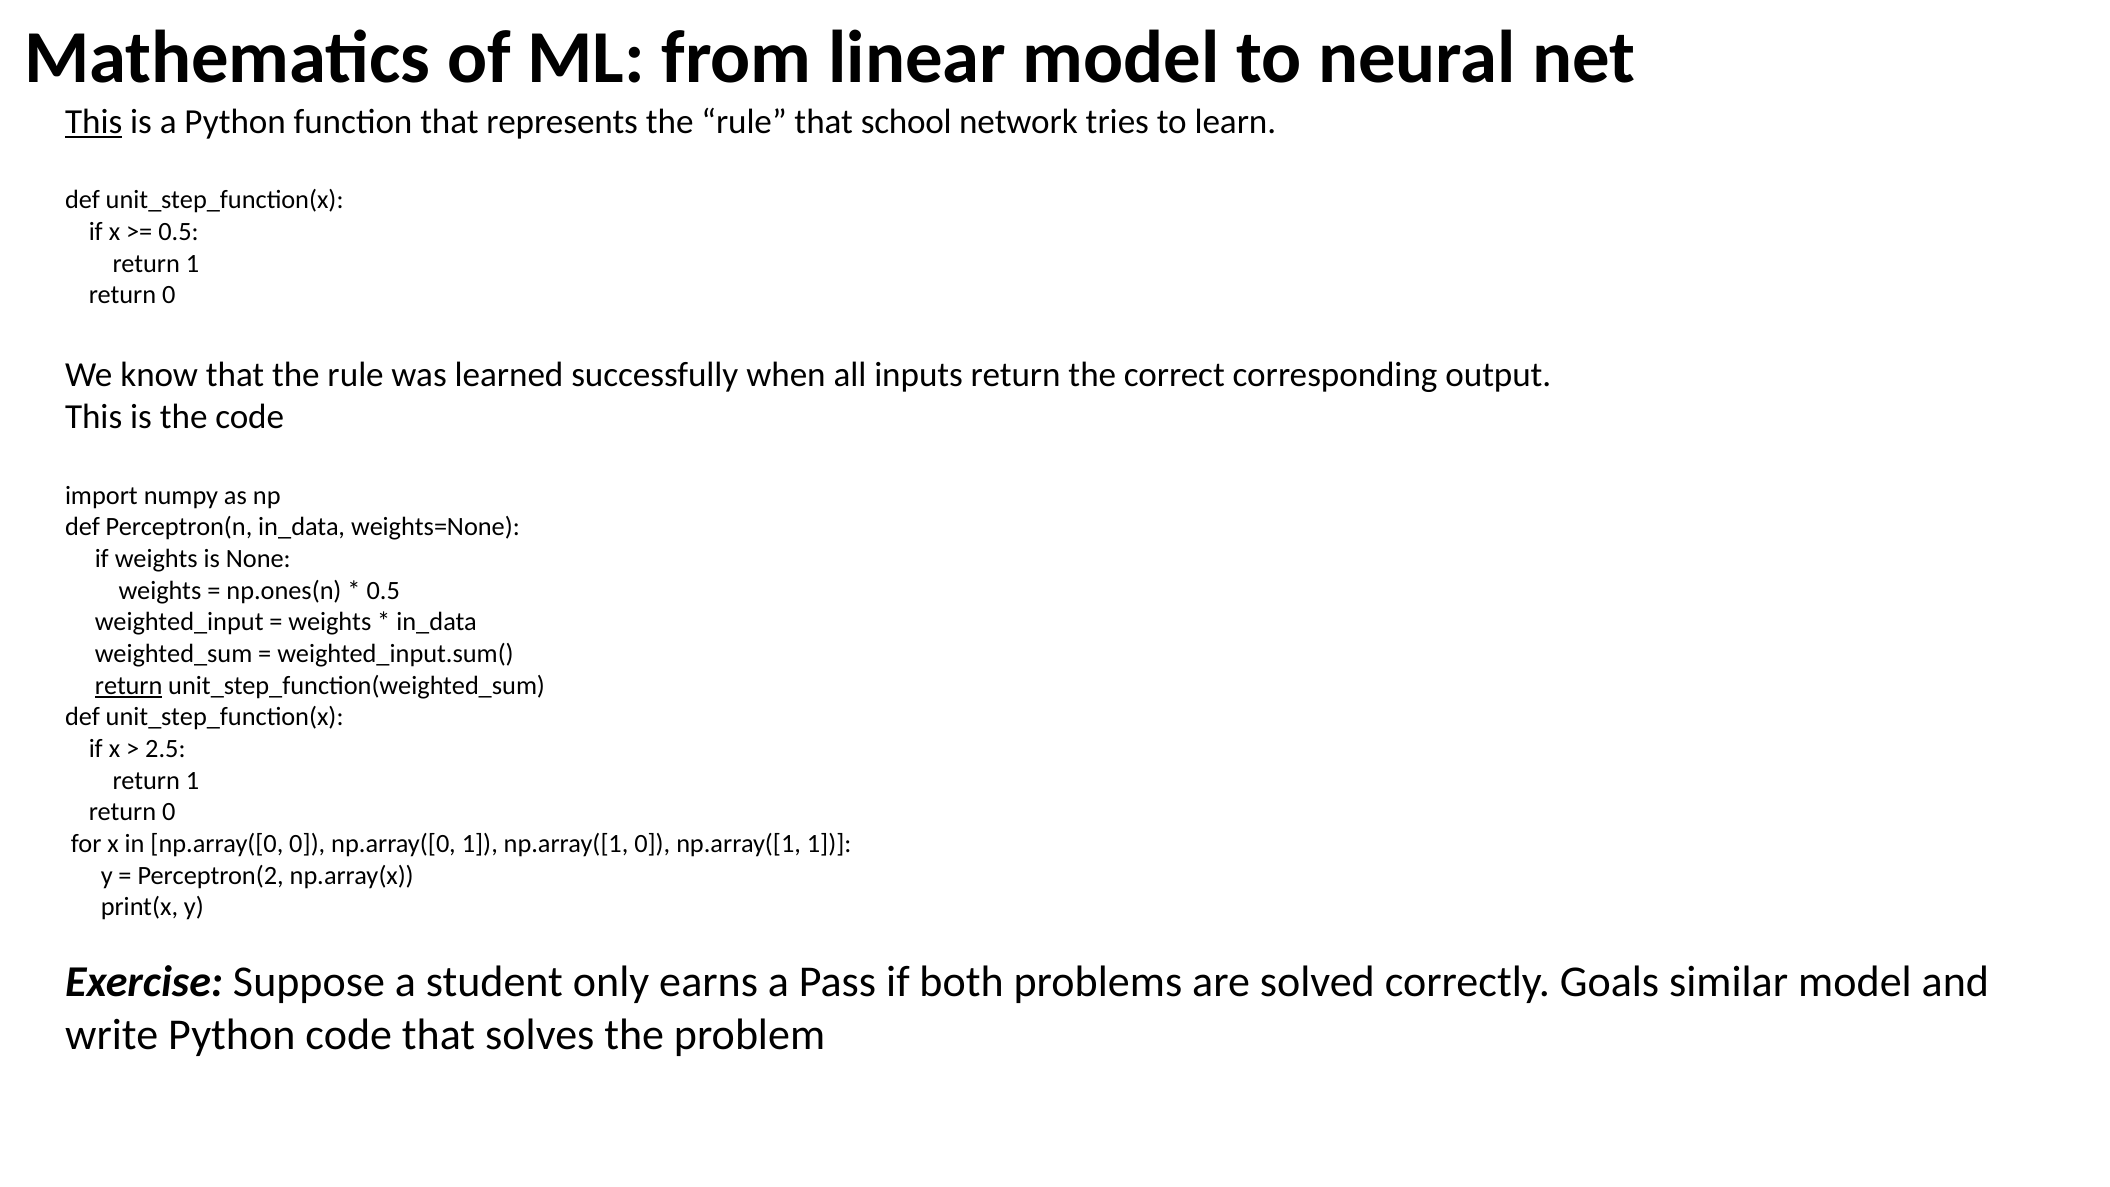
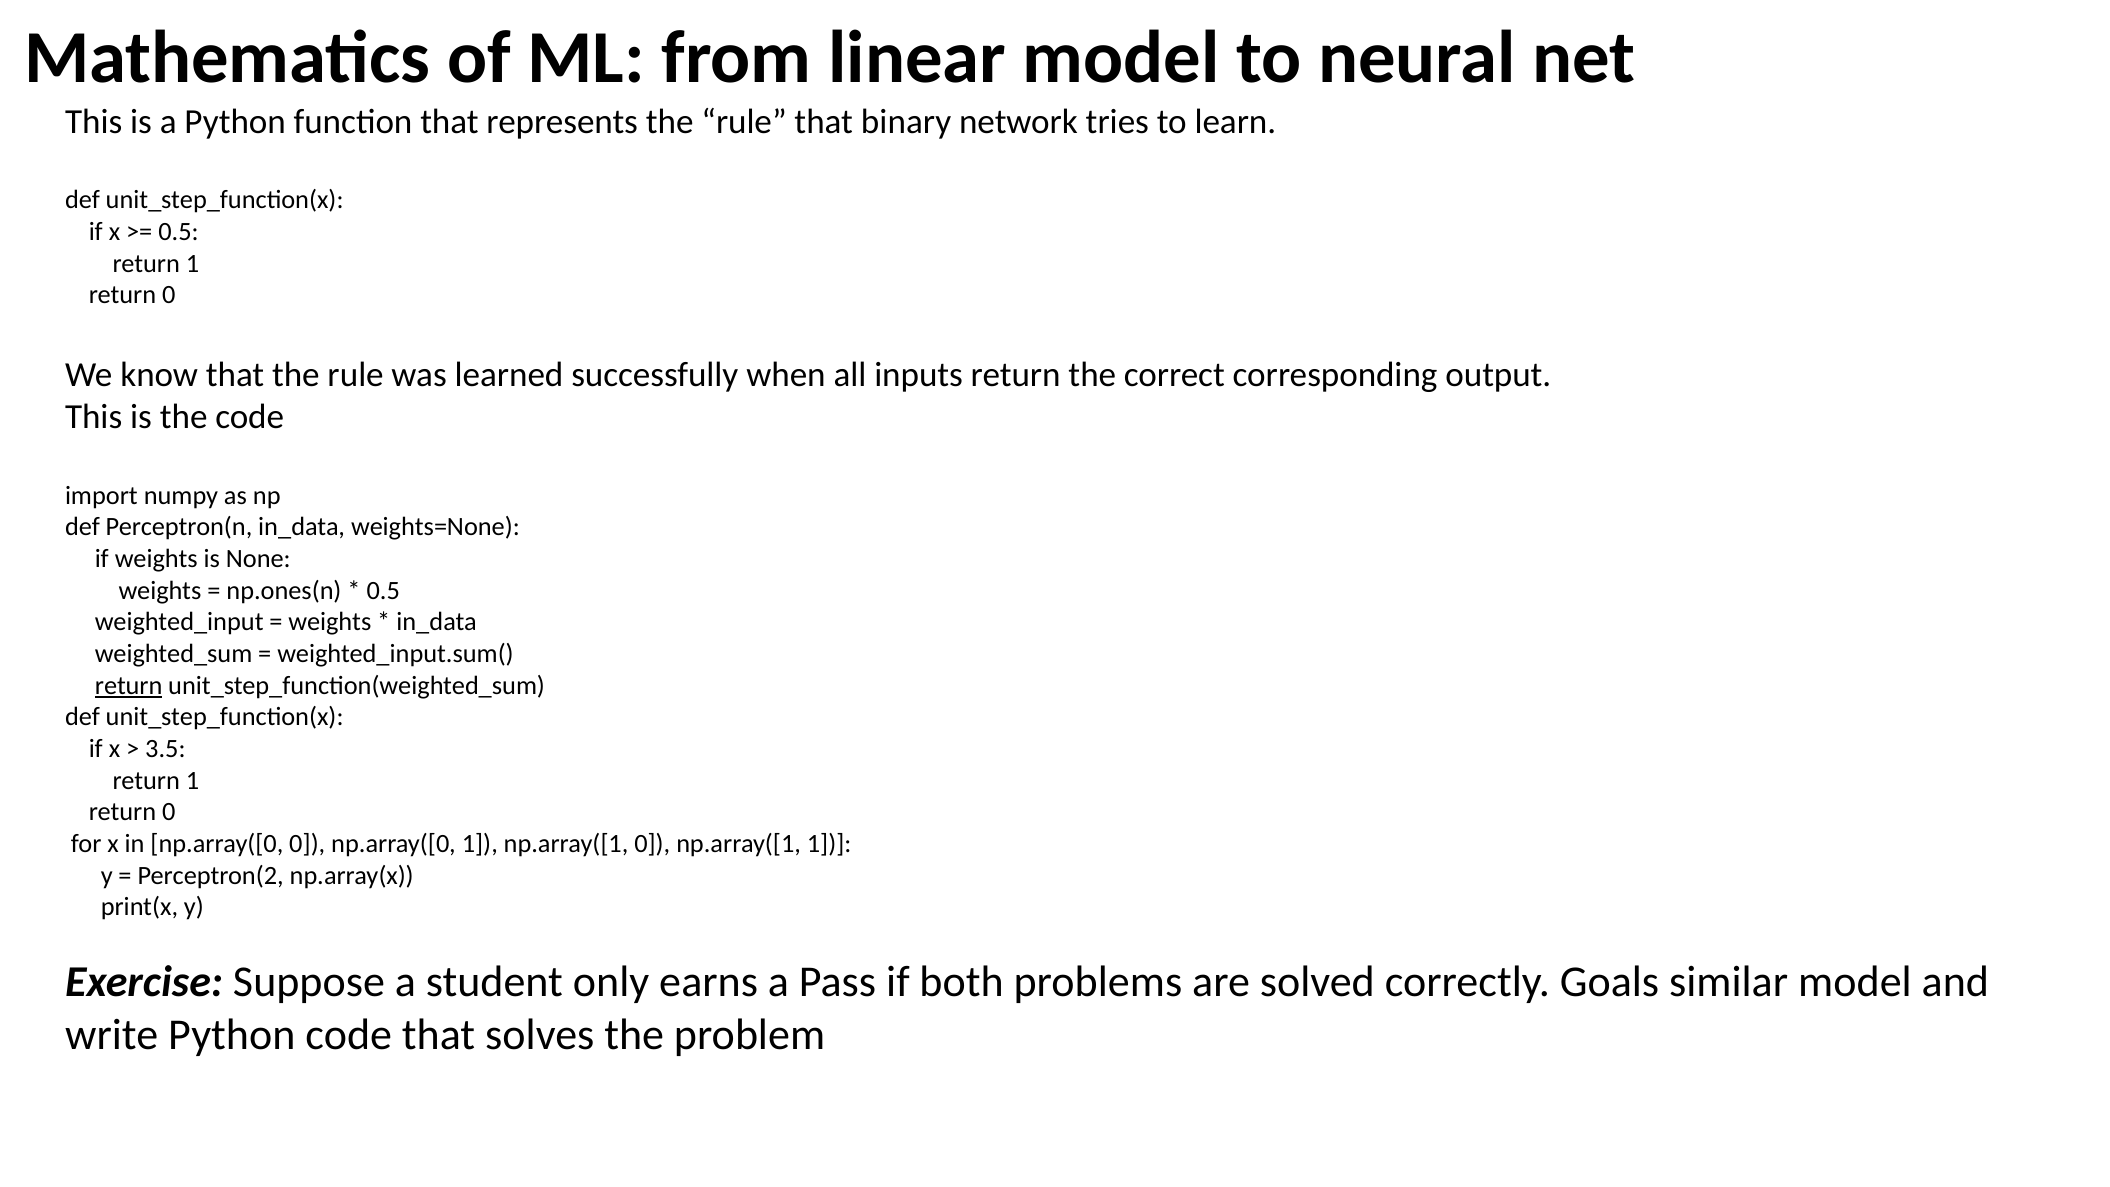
This underline: present -> none (94, 122)
school: school -> binary (906, 122)
2.5: 2.5 -> 3.5 (165, 749)
